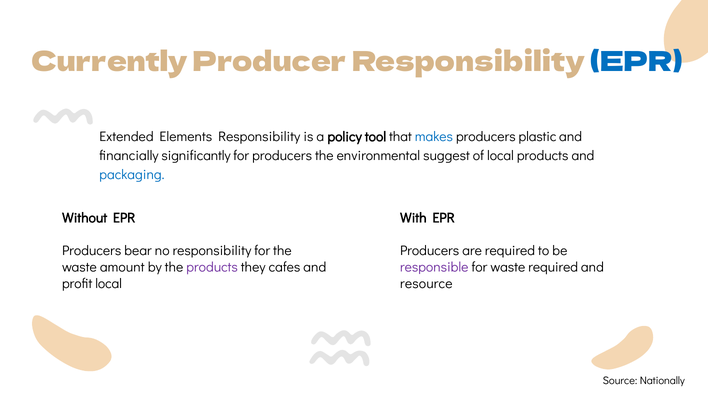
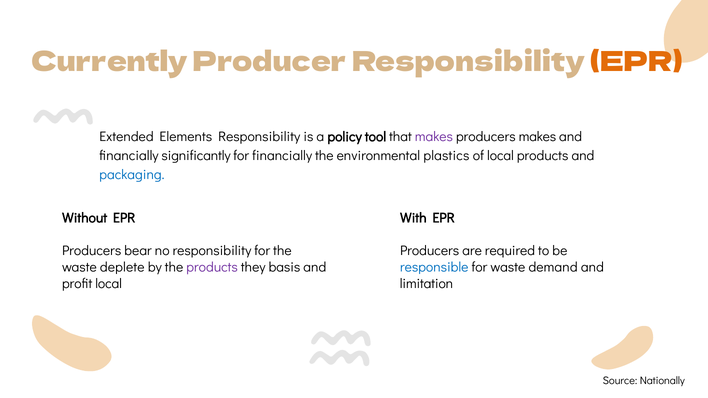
EPR colour: blue -> orange (636, 62)
makes colour: blue -> purple (434, 137)
producers plastic: plastic -> makes (538, 137)
for producers: producers -> financially (282, 156)
suggest: suggest -> plastics (446, 156)
amount: amount -> deplete (122, 268)
cafes: cafes -> basis (284, 268)
responsible colour: purple -> blue (434, 268)
waste required: required -> demand (553, 268)
resource: resource -> limitation (426, 284)
